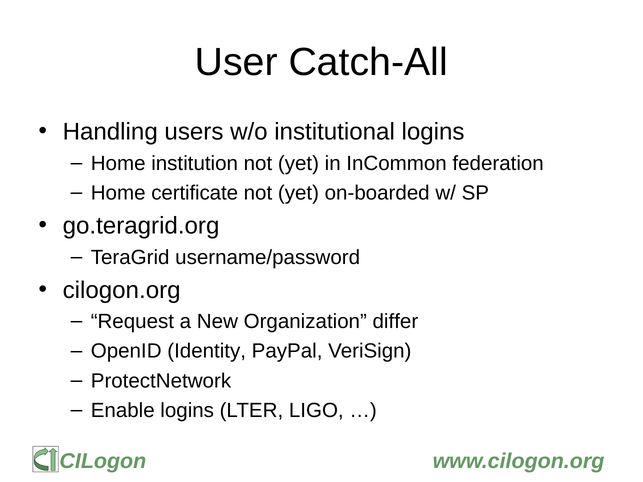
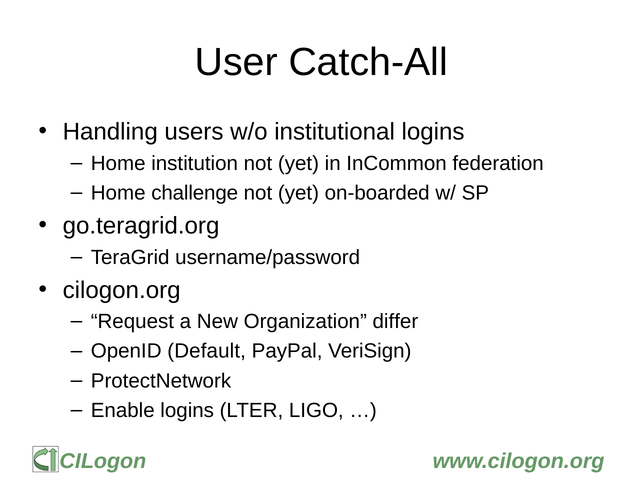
certificate: certificate -> challenge (195, 193)
Identity: Identity -> Default (207, 351)
